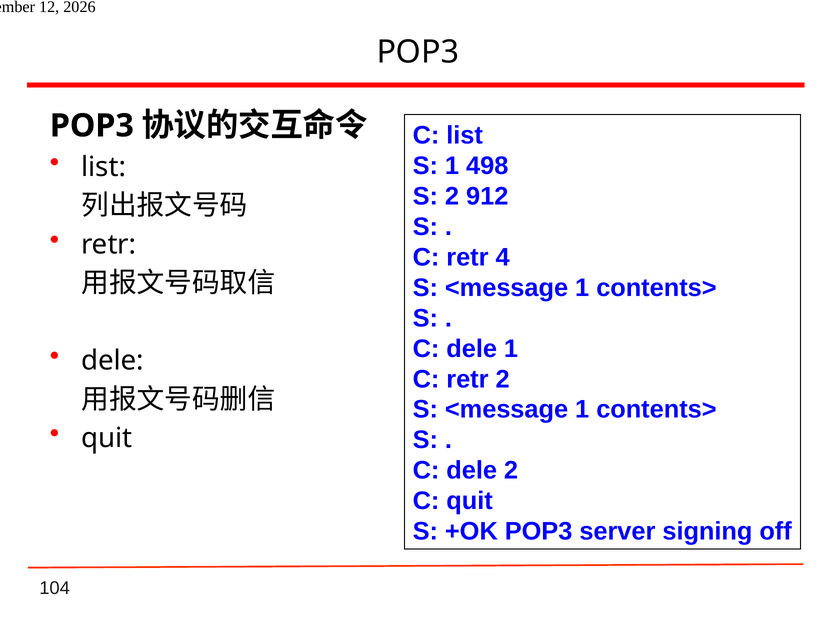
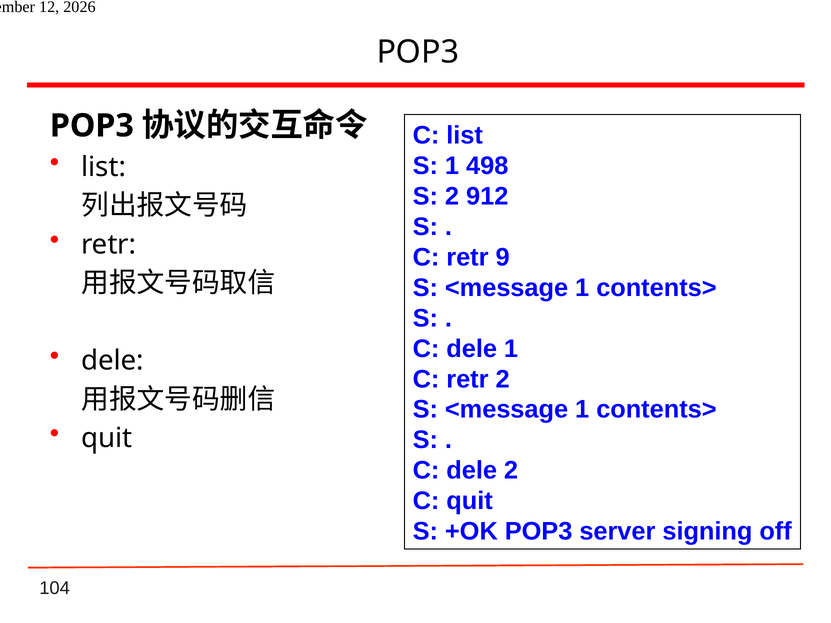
4: 4 -> 9 (503, 257)
